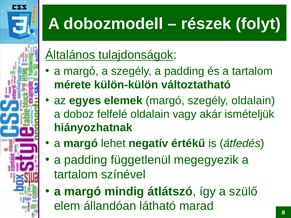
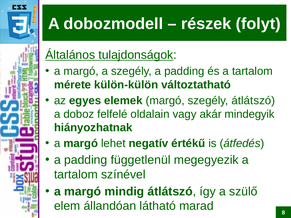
szegély oldalain: oldalain -> átlátszó (253, 101)
ismételjük: ismételjük -> mindegyik (250, 114)
